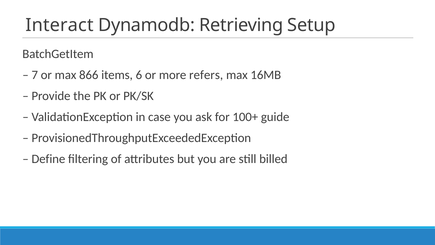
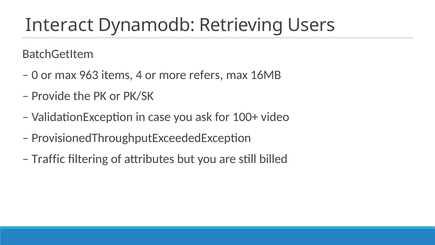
Setup: Setup -> Users (311, 25)
7: 7 -> 0 (35, 75)
866: 866 -> 963 (89, 75)
6: 6 -> 4 (139, 75)
guide: guide -> video (275, 117)
Define: Define -> Traffic (48, 159)
